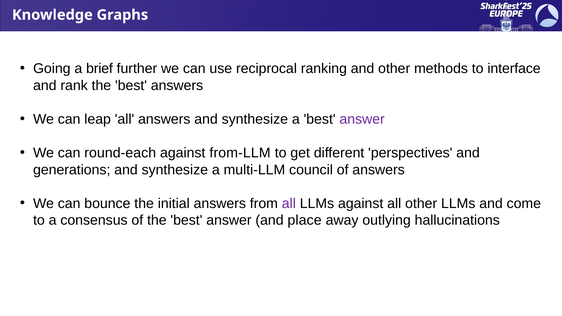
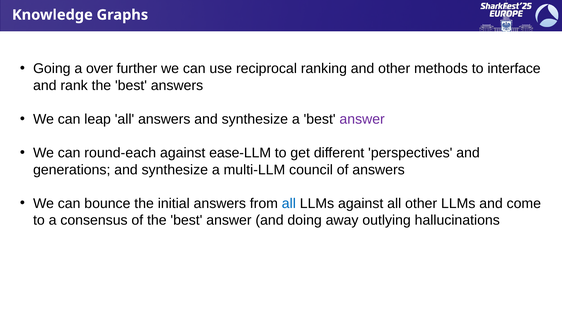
brief: brief -> over (100, 69)
from-LLM: from-LLM -> ease-LLM (240, 153)
all colour: purple -> blue (289, 204)
place: place -> doing (305, 220)
